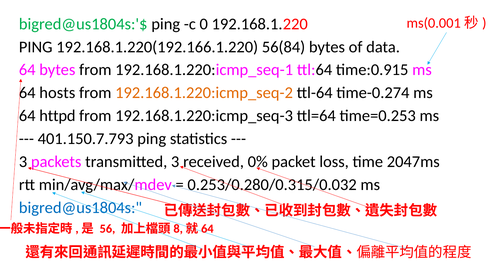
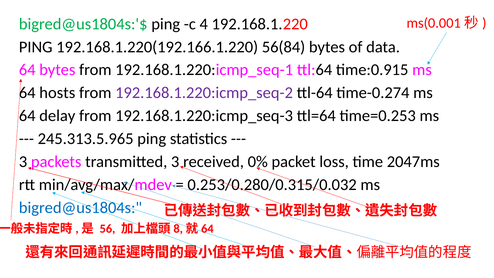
0: 0 -> 4 (204, 24)
192.168.1.220:icmp_seq-2 colour: orange -> purple (204, 93)
httpd: httpd -> delay (57, 116)
401.150.7.793: 401.150.7.793 -> 245.313.5.965 (86, 139)
